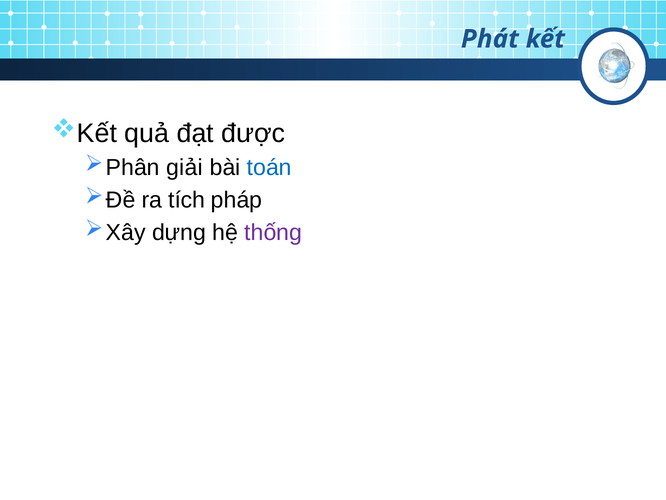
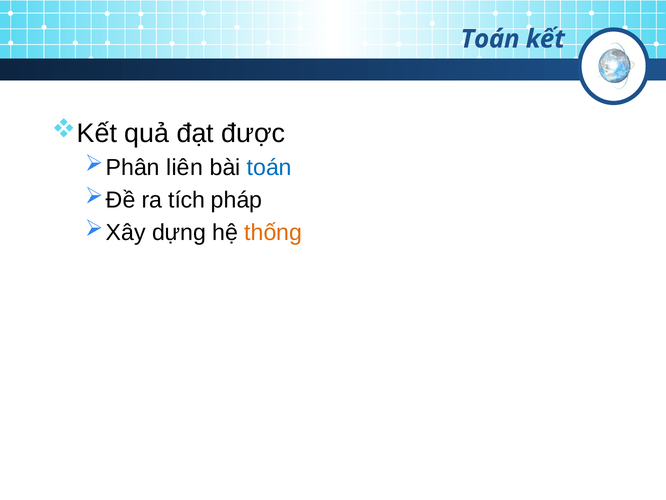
Phát: Phát -> Toán (490, 39)
giải: giải -> liên (185, 167)
thống colour: purple -> orange (273, 232)
